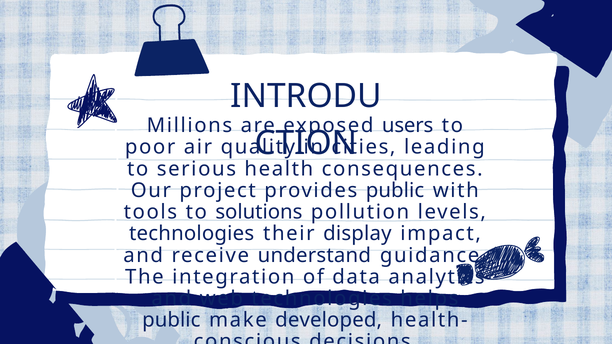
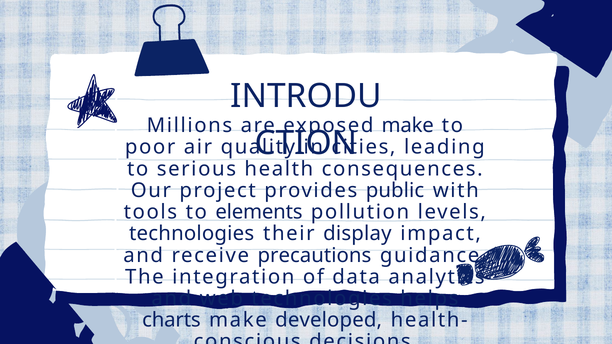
exposed users: users -> make (408, 126)
solutions: solutions -> elements (259, 212)
understand: understand -> precautions (314, 255)
public: public -> charts (171, 320)
